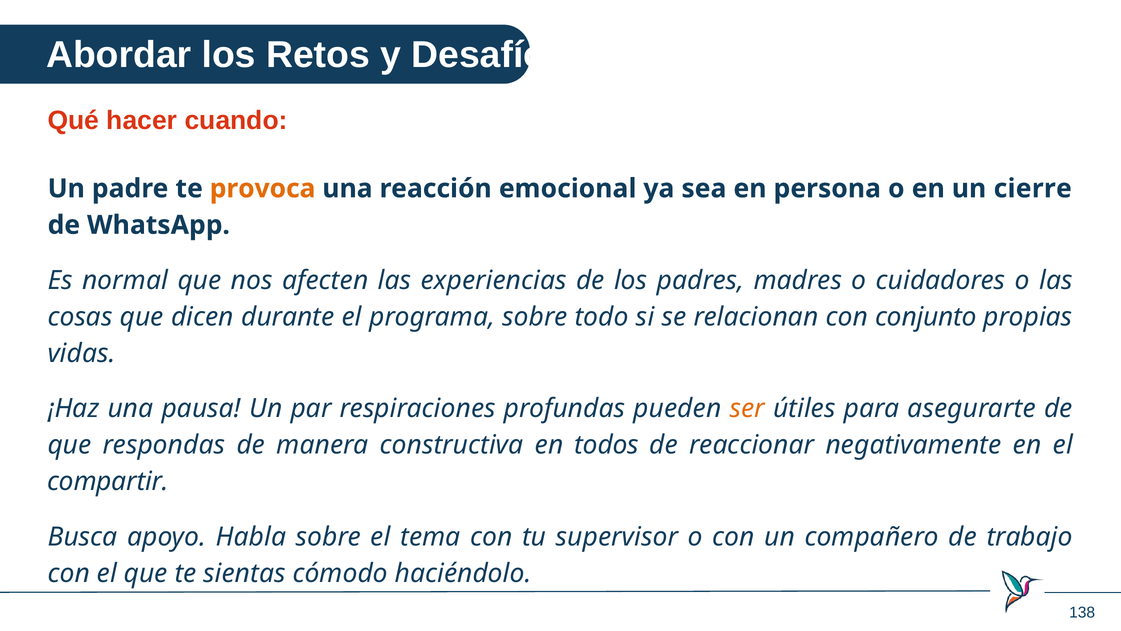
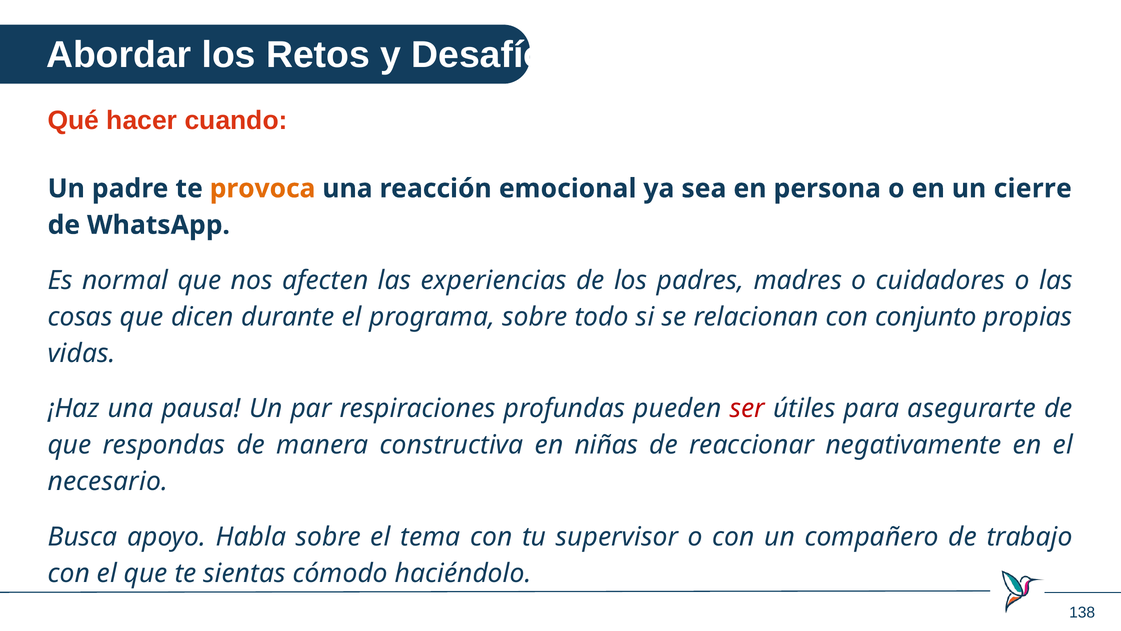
ser colour: orange -> red (747, 408)
todos: todos -> niñas (606, 445)
compartir: compartir -> necesario (108, 481)
